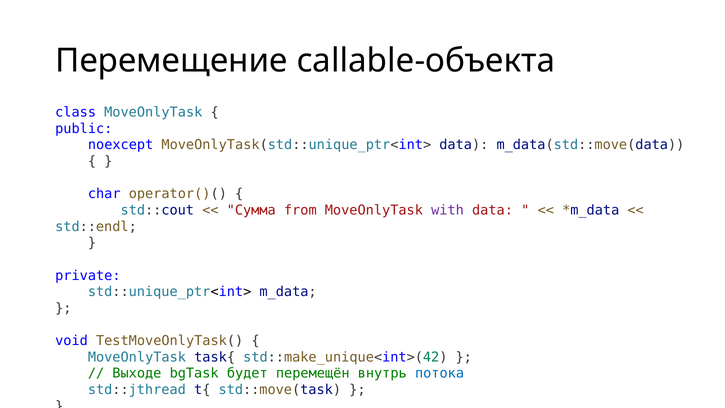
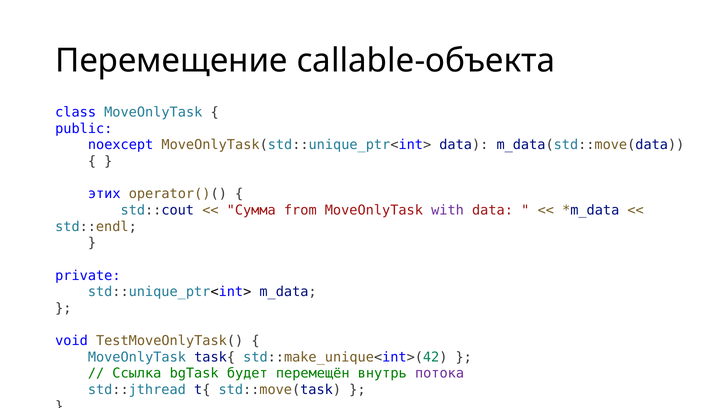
char: char -> этих (104, 194)
Выходе: Выходе -> Ссылка (137, 373)
потока colour: blue -> purple (440, 373)
